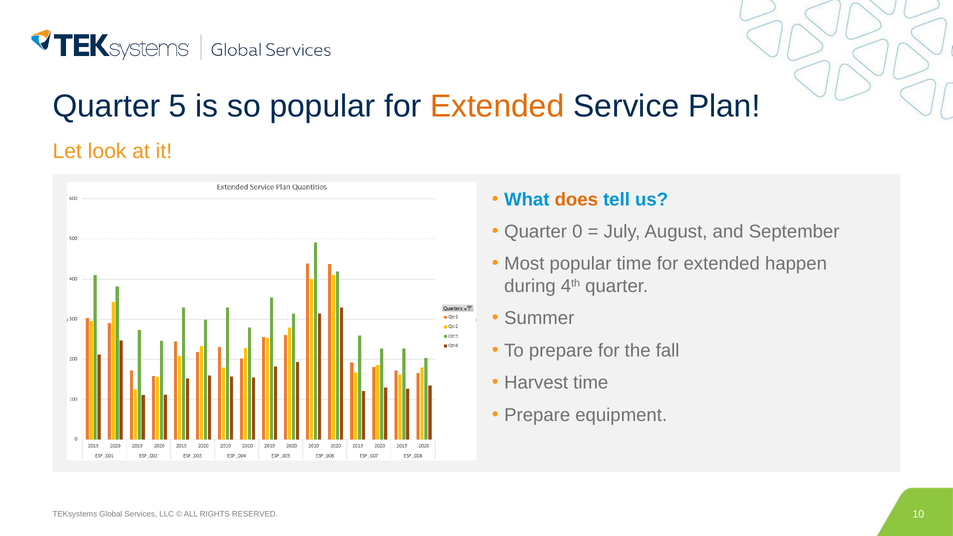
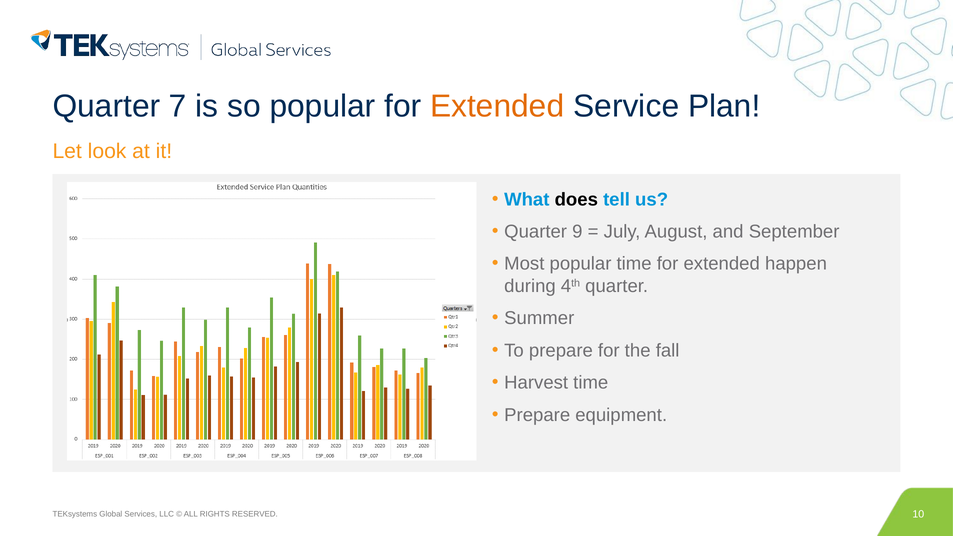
Quarter 5: 5 -> 7 (178, 106)
does colour: orange -> black (576, 199)
0: 0 -> 9 (577, 232)
